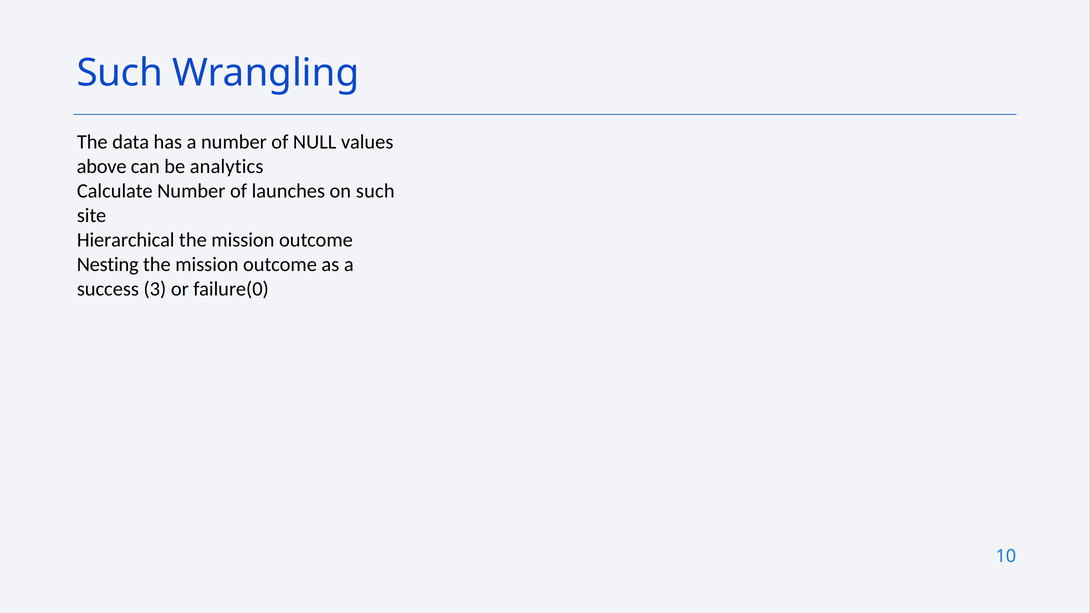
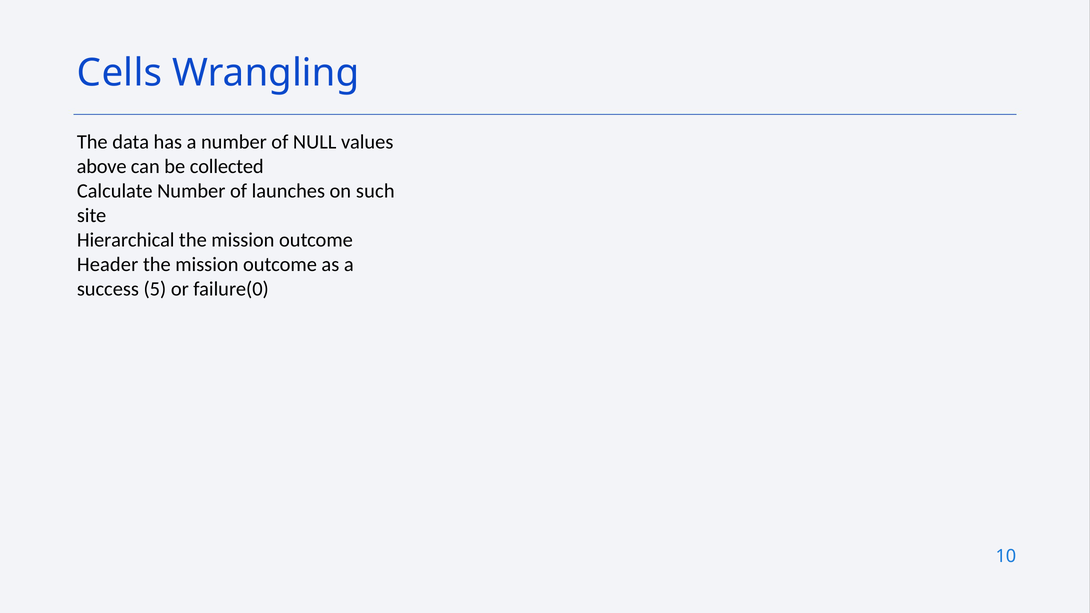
Such: Such -> Cells (120, 73)
analytics: analytics -> collected (227, 167)
Nesting: Nesting -> Header (108, 265)
3: 3 -> 5 (155, 289)
